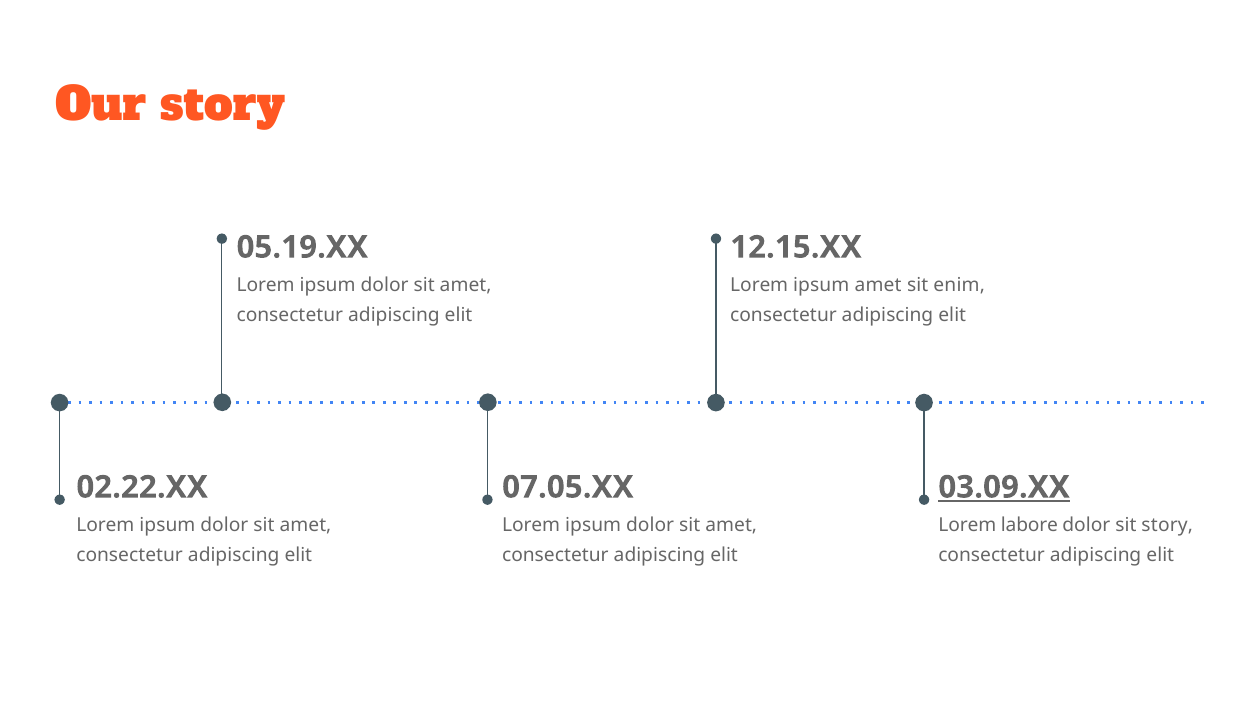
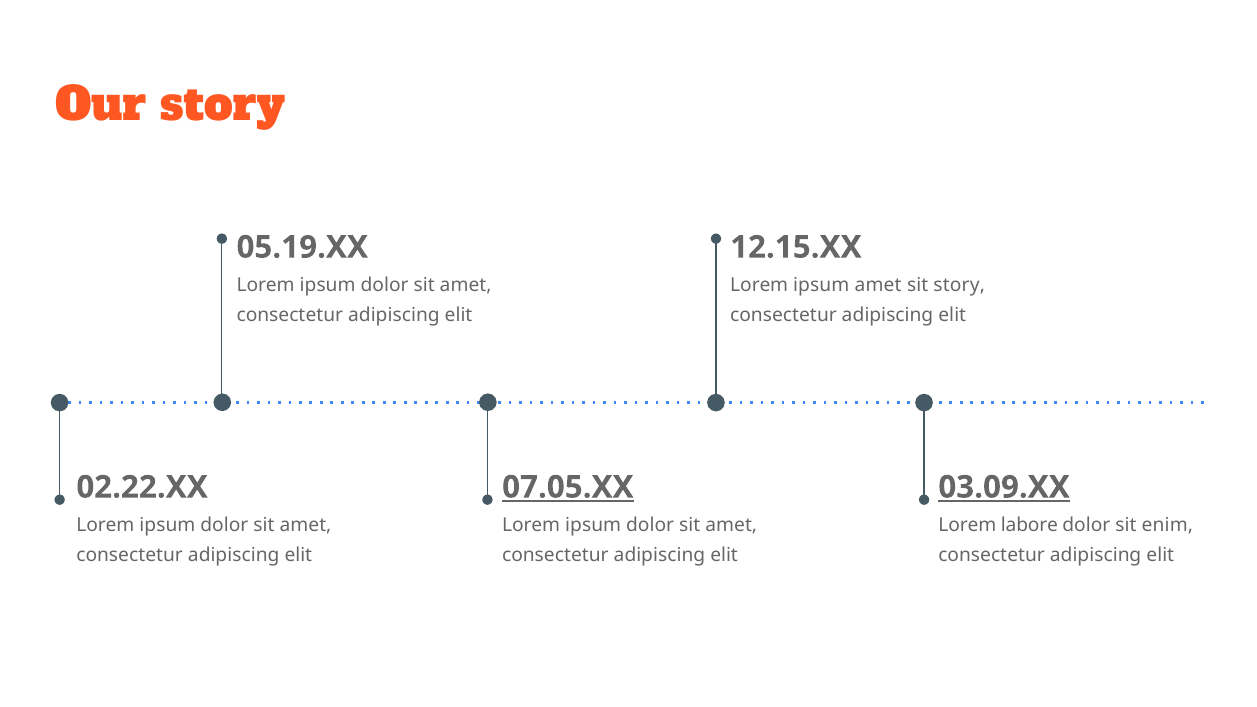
sit enim: enim -> story (959, 285)
07.05.XX underline: none -> present (568, 487)
sit story: story -> enim (1167, 525)
